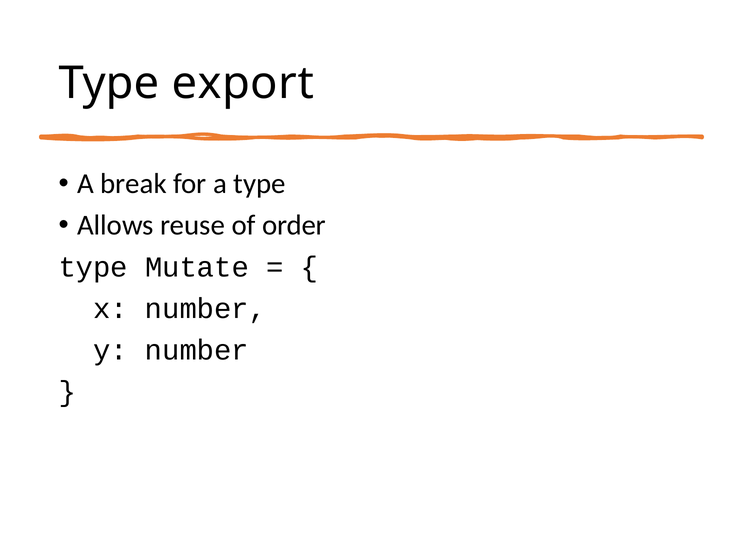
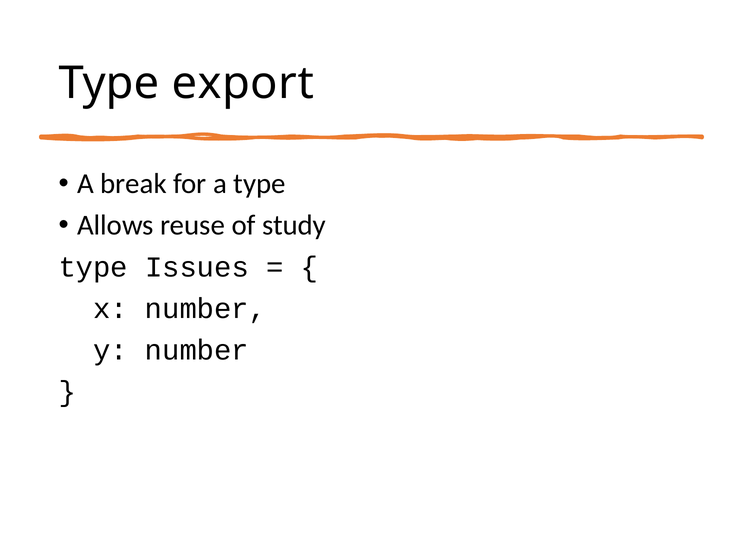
order: order -> study (294, 226)
Mutate: Mutate -> Issues (197, 267)
